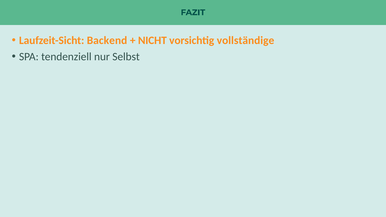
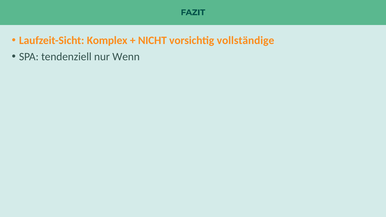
Backend: Backend -> Komplex (107, 40)
Selbst: Selbst -> Wenn (126, 57)
